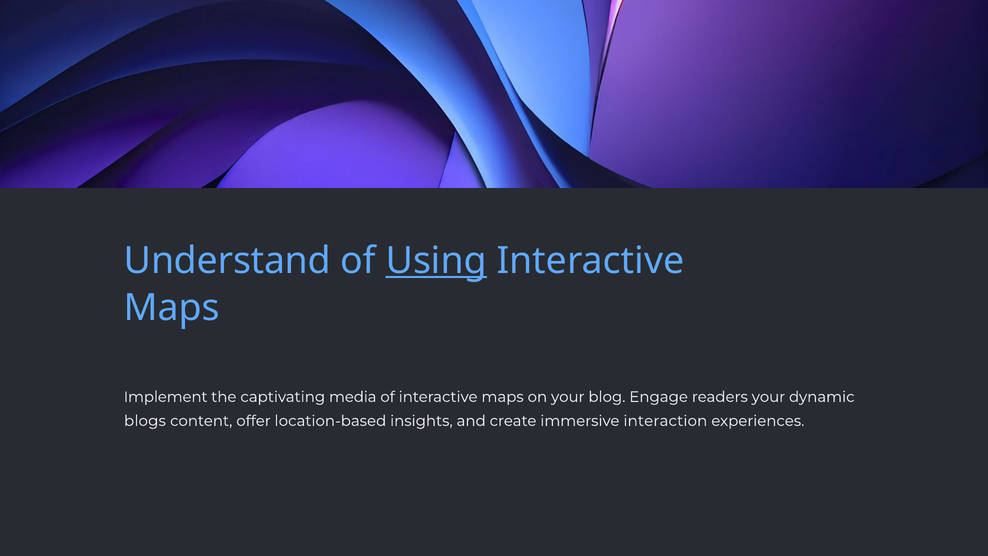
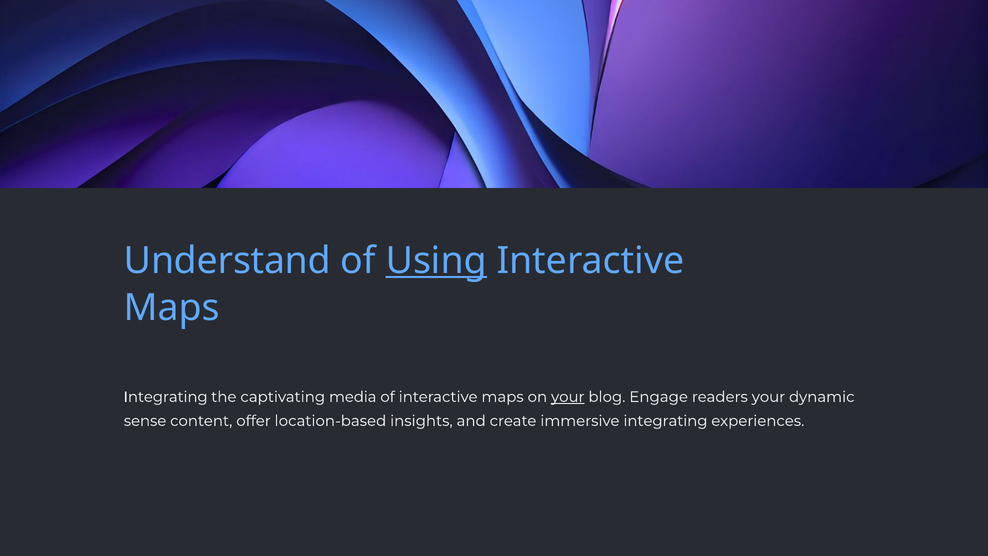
Implement: Implement -> Integrating (166, 397)
your underline: none -> present (568, 397)
blogs: blogs -> sense (145, 421)
immersive interaction: interaction -> integrating (665, 421)
